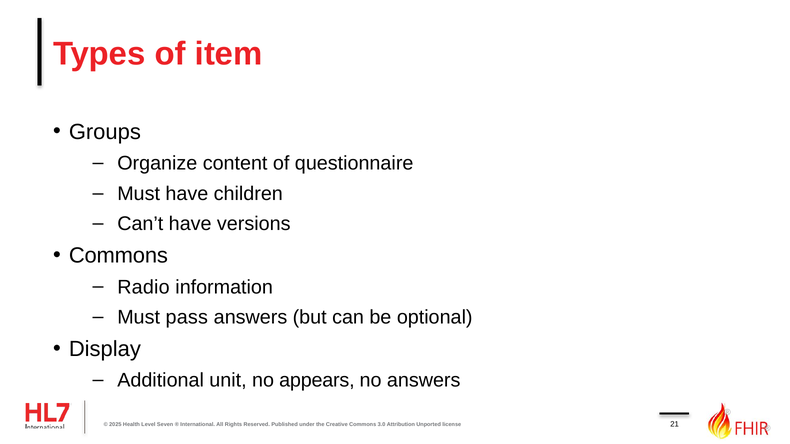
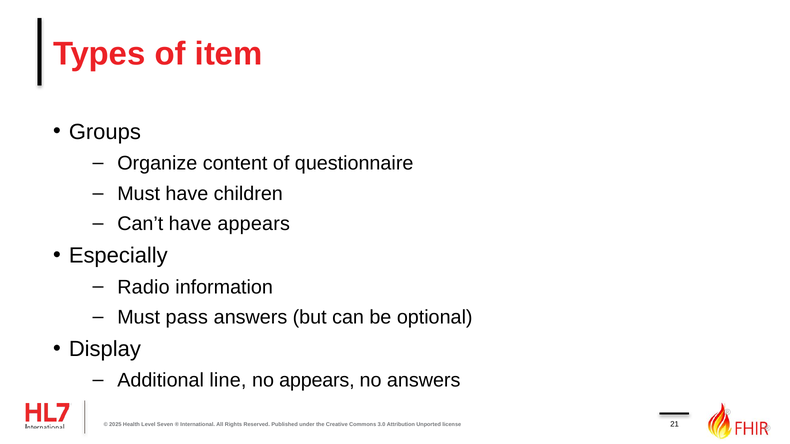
have versions: versions -> appears (254, 224)
Commons: Commons -> Especially (118, 256)
unit: unit -> line (228, 381)
